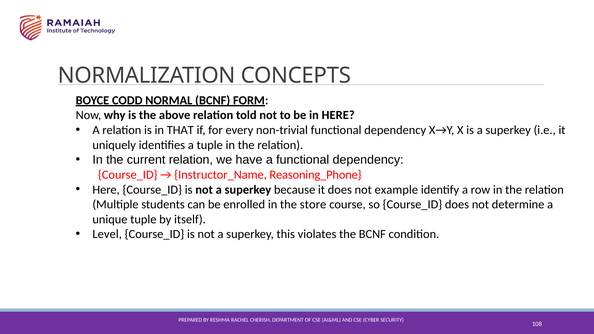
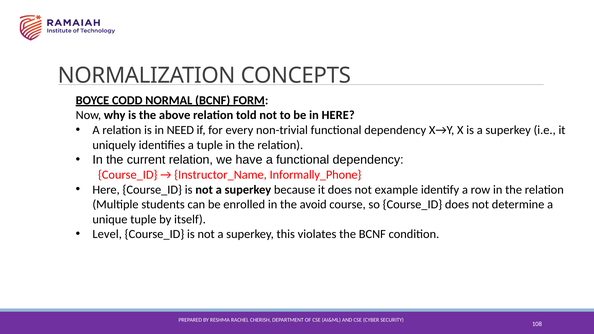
THAT: THAT -> NEED (180, 130)
Reasoning_Phone: Reasoning_Phone -> Informally_Phone (316, 175)
store: store -> avoid (313, 205)
